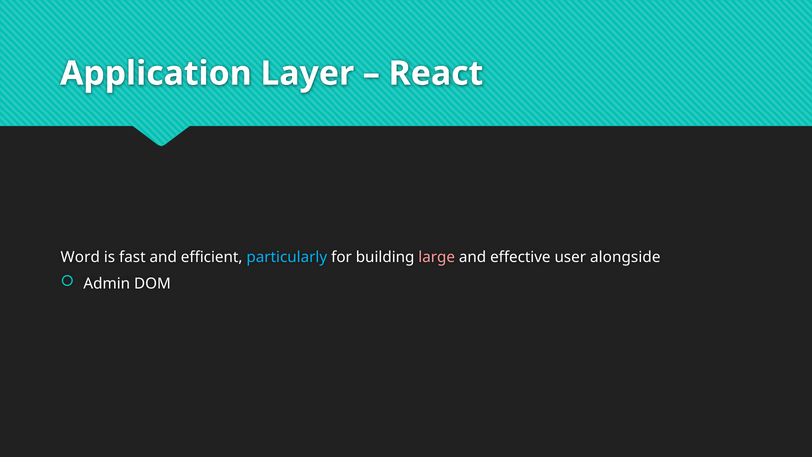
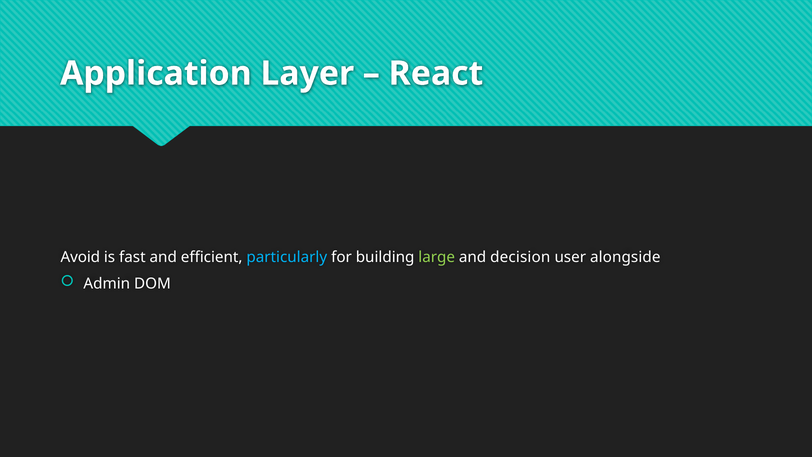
Word: Word -> Avoid (80, 257)
large colour: pink -> light green (437, 257)
effective: effective -> decision (520, 257)
